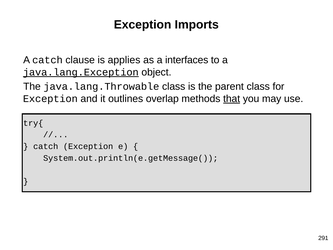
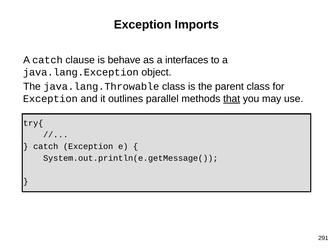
applies: applies -> behave (124, 60)
java.lang.Exception underline: present -> none (81, 72)
overlap: overlap -> parallel (162, 99)
